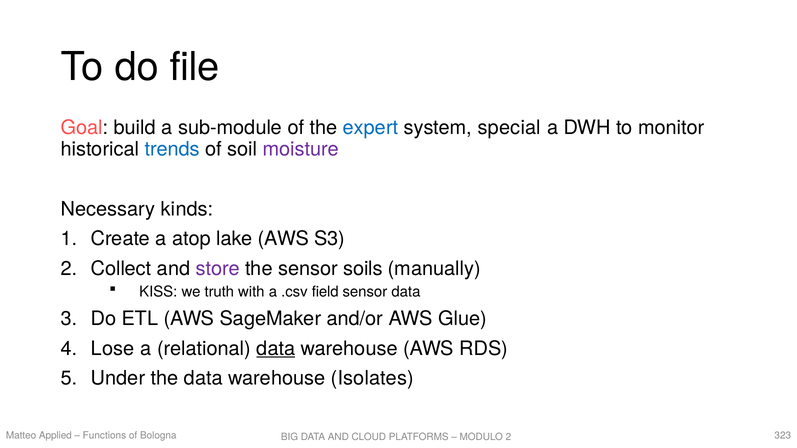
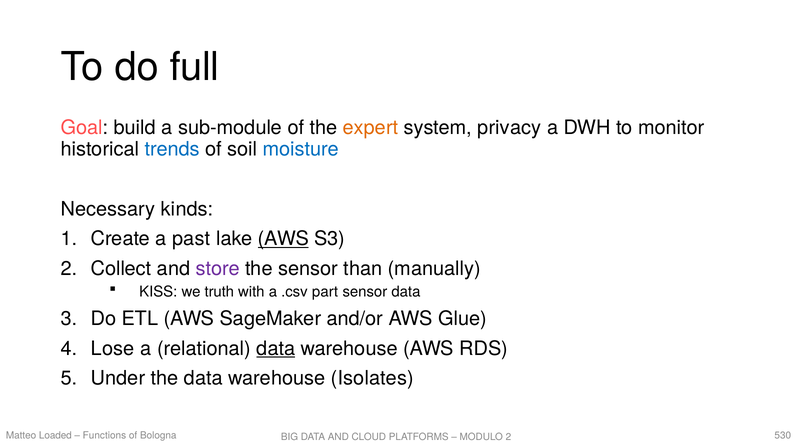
file: file -> full (194, 67)
expert colour: blue -> orange (371, 128)
special: special -> privacy (509, 128)
moisture colour: purple -> blue (301, 150)
atop: atop -> past (191, 239)
AWS underline: none -> present (283, 239)
soils: soils -> than (363, 269)
field: field -> part (325, 292)
Applied: Applied -> Loaded (55, 436)
323: 323 -> 530 (783, 436)
